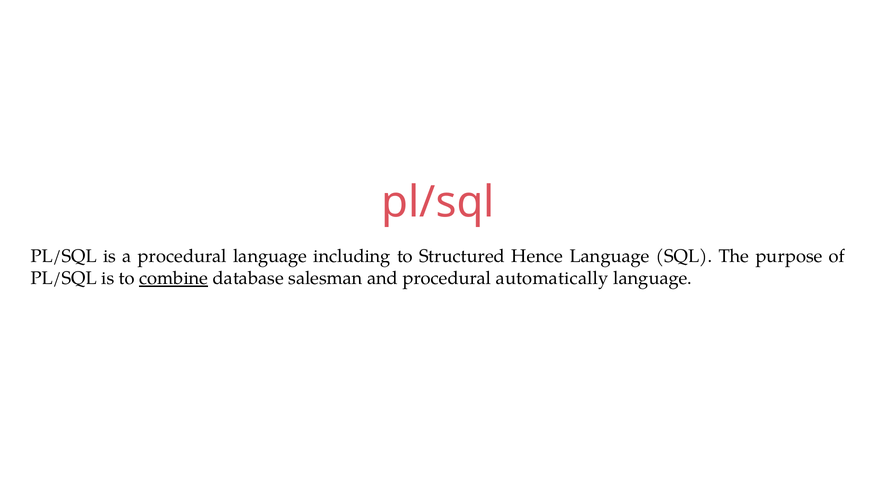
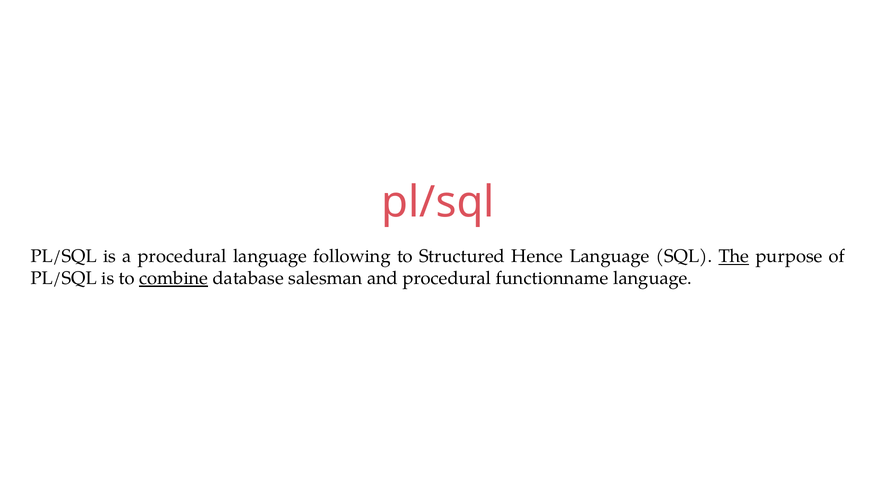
including: including -> following (352, 256)
The underline: none -> present (734, 256)
automatically: automatically -> functionname (552, 278)
